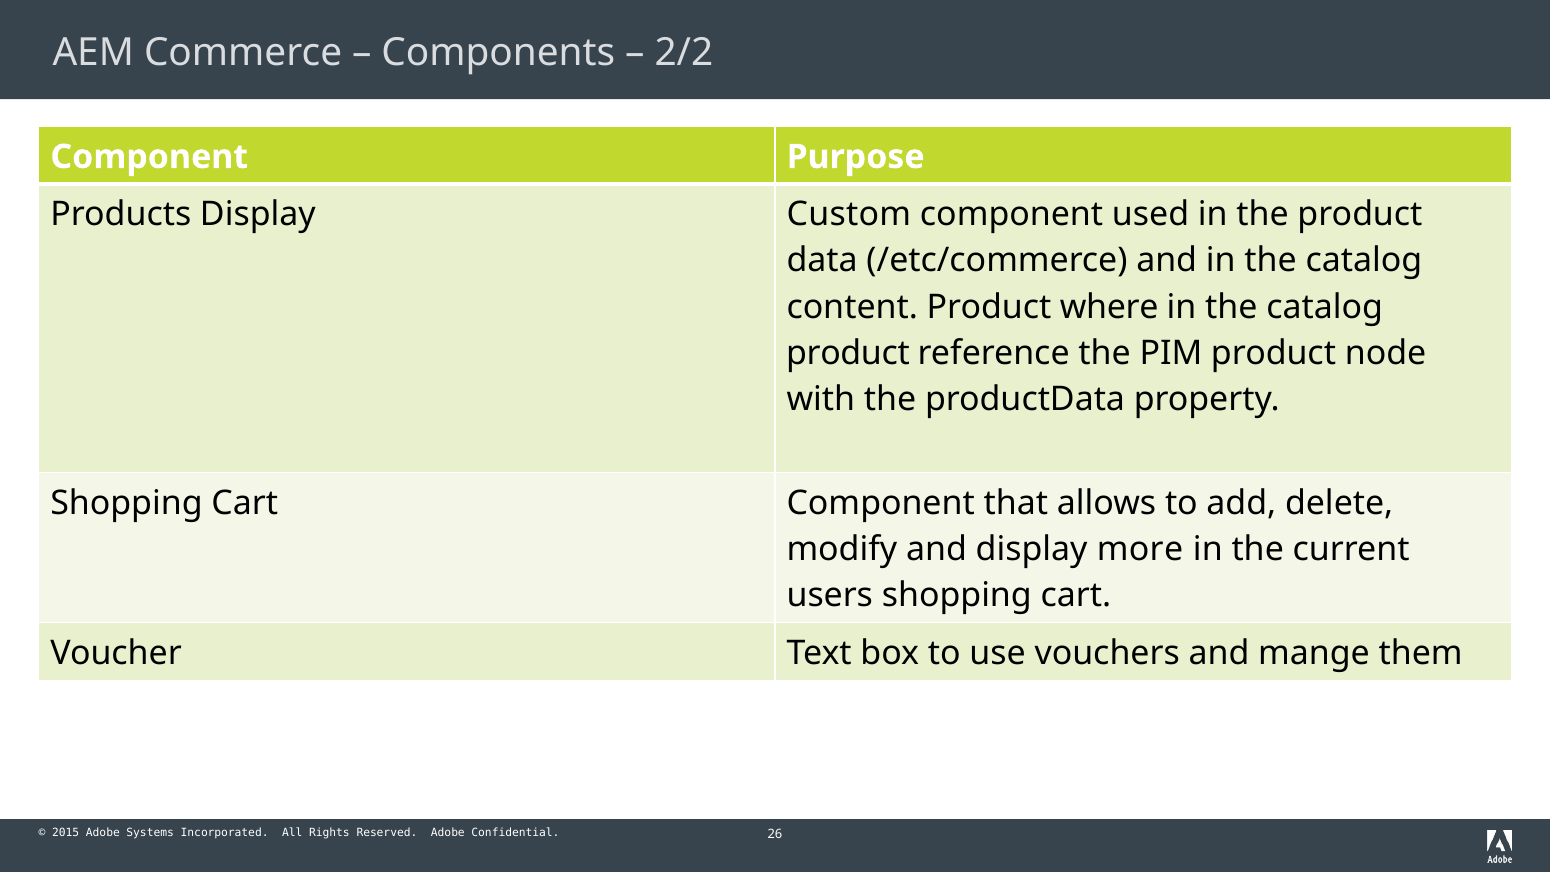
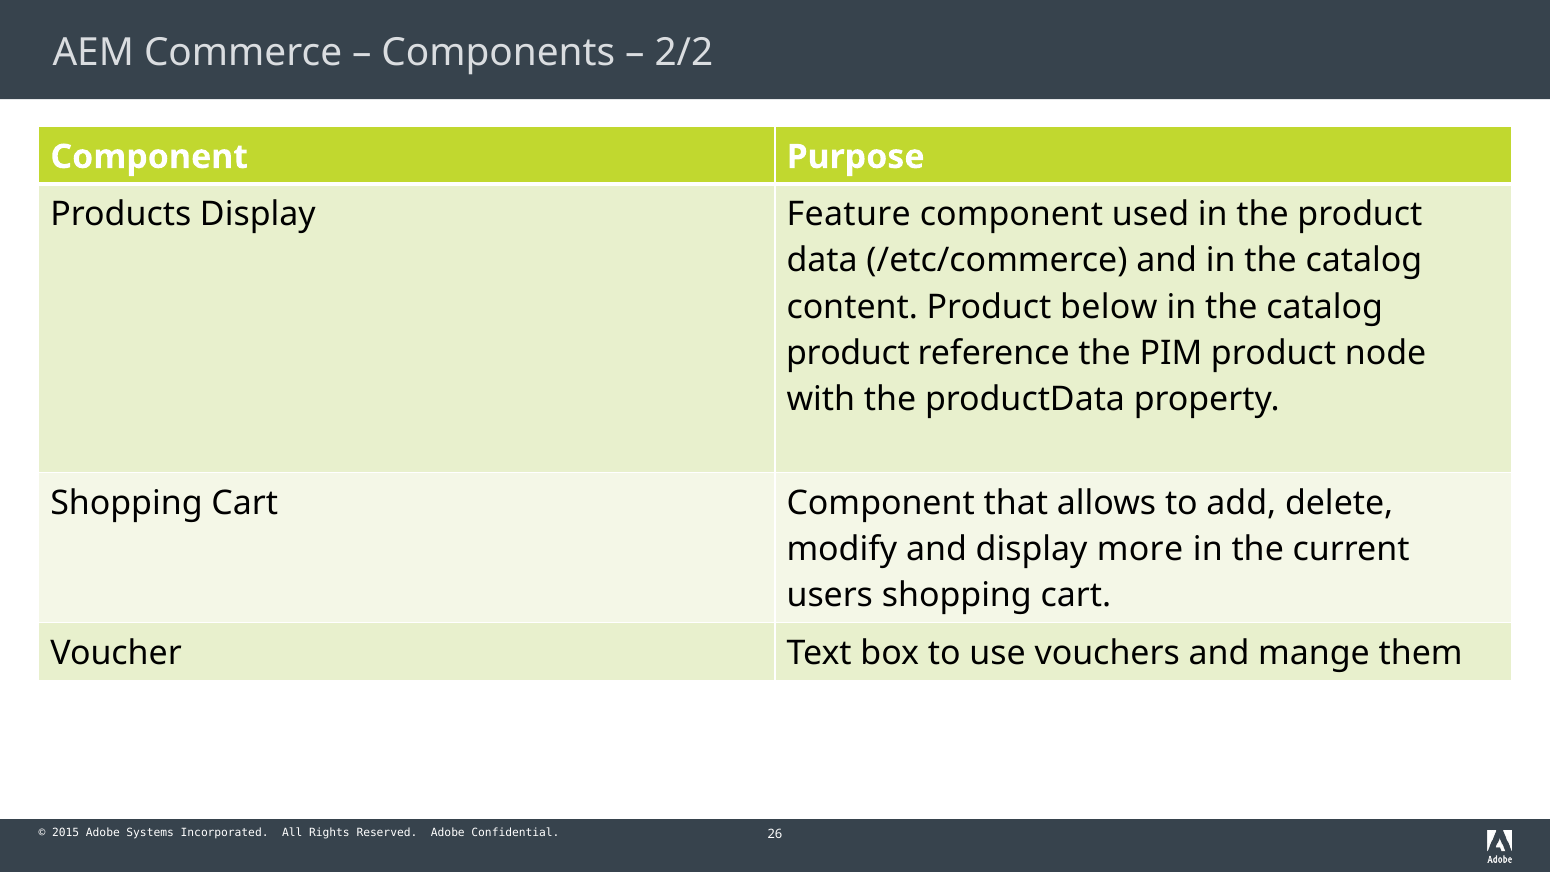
Custom: Custom -> Feature (849, 215)
where: where -> below (1109, 307)
